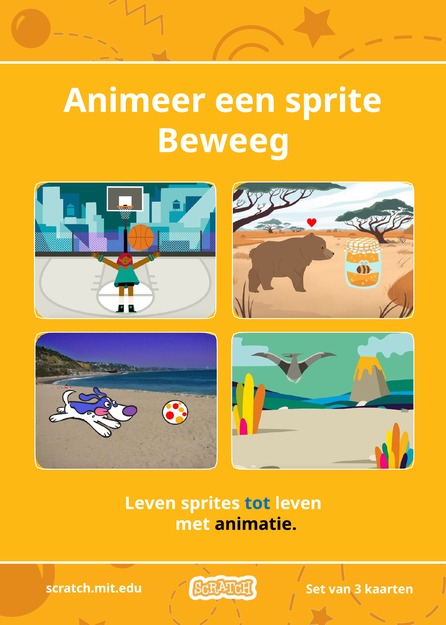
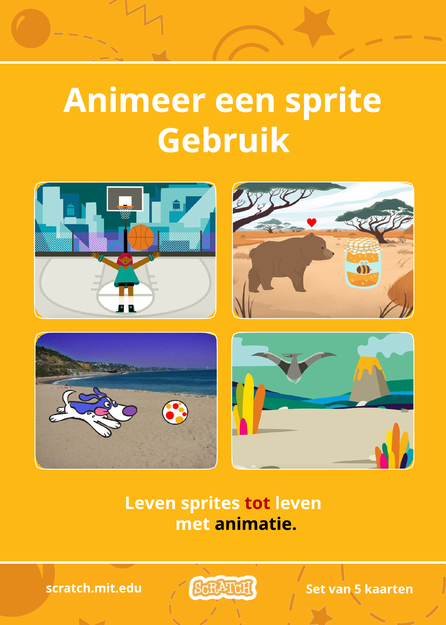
Beweeg: Beweeg -> Gebruik (223, 141)
tot colour: blue -> red (257, 503)
3: 3 -> 5 (358, 589)
